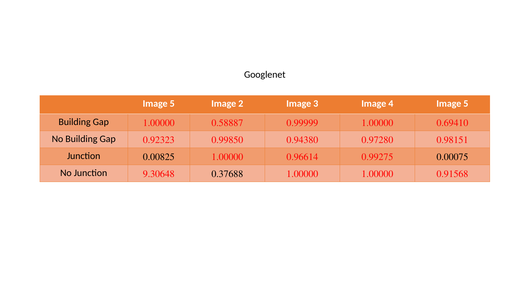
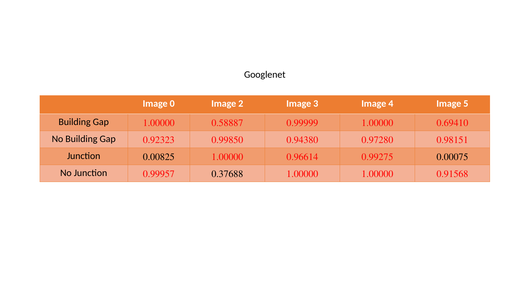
5: 5 -> 0 (172, 104)
9.30648: 9.30648 -> 0.99957 (159, 174)
